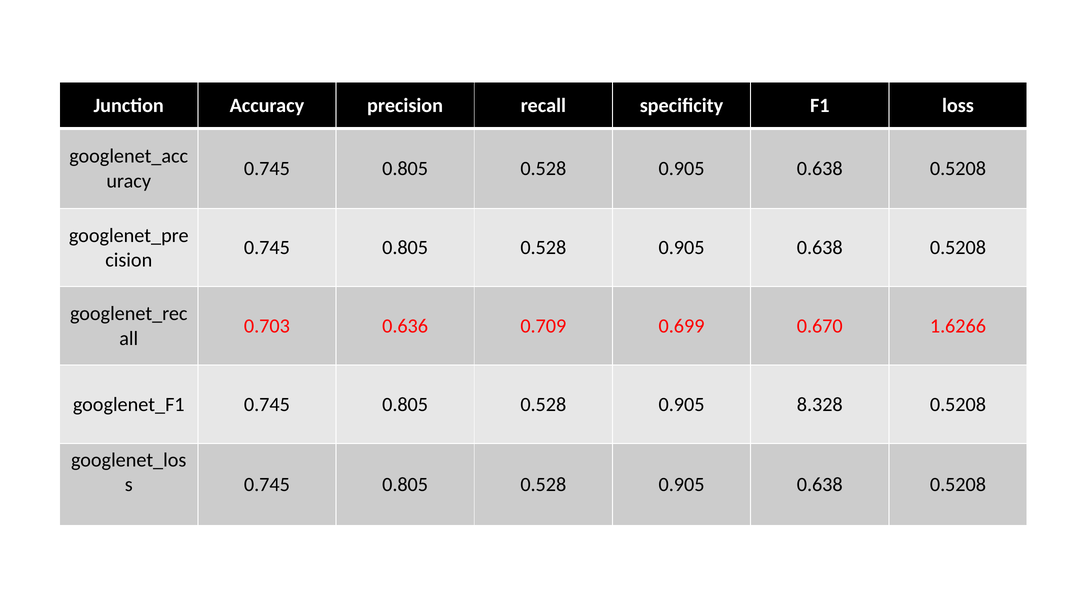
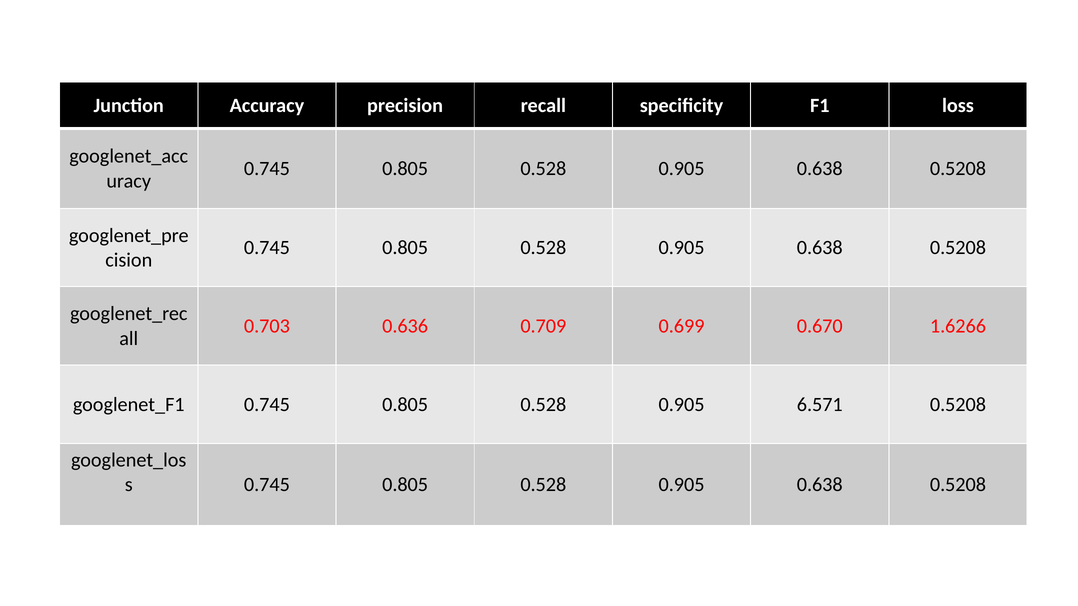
8.328: 8.328 -> 6.571 (820, 405)
